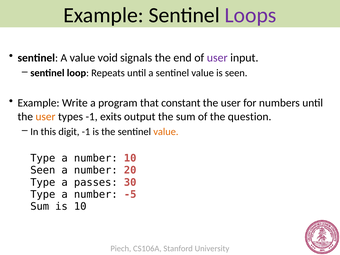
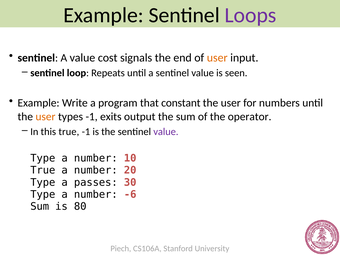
void: void -> cost (108, 58)
user colour: purple -> orange (217, 58)
question: question -> operator (250, 117)
this digit: digit -> true (69, 132)
value colour: orange -> purple (166, 132)
Seen: Seen -> True (43, 170)
-5: -5 -> -6 (130, 194)
is 10: 10 -> 80 (80, 206)
